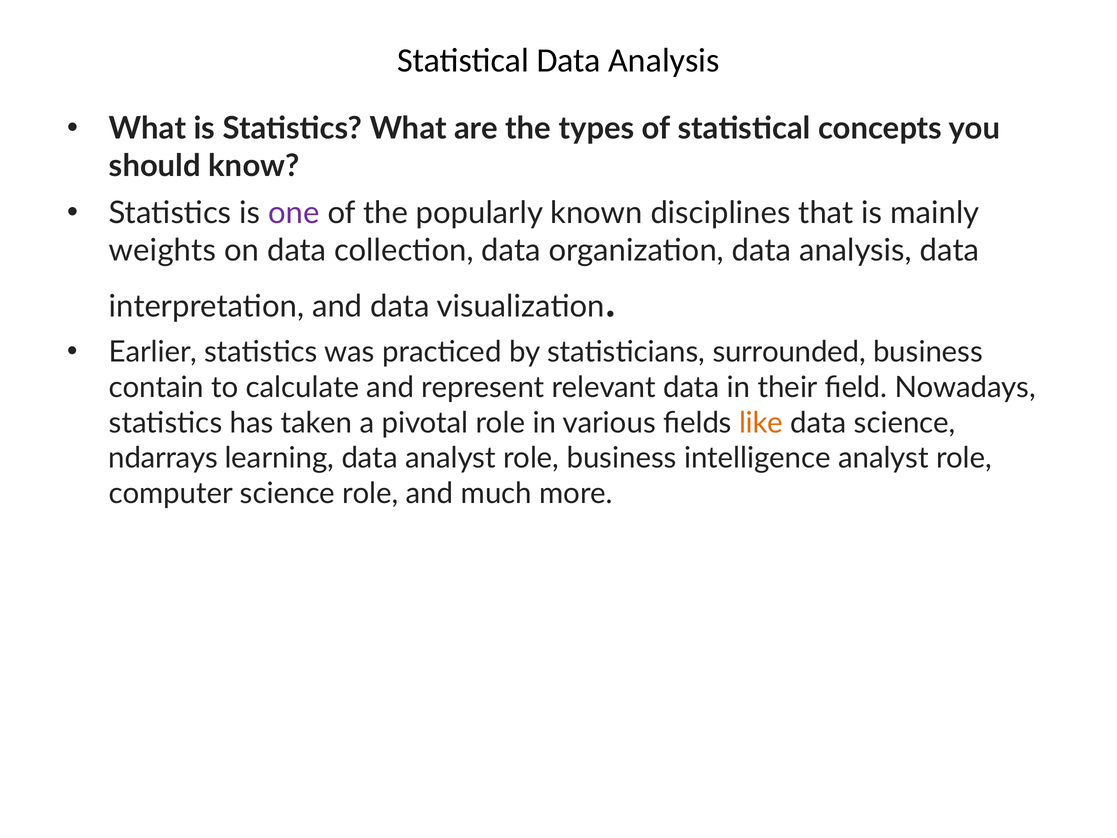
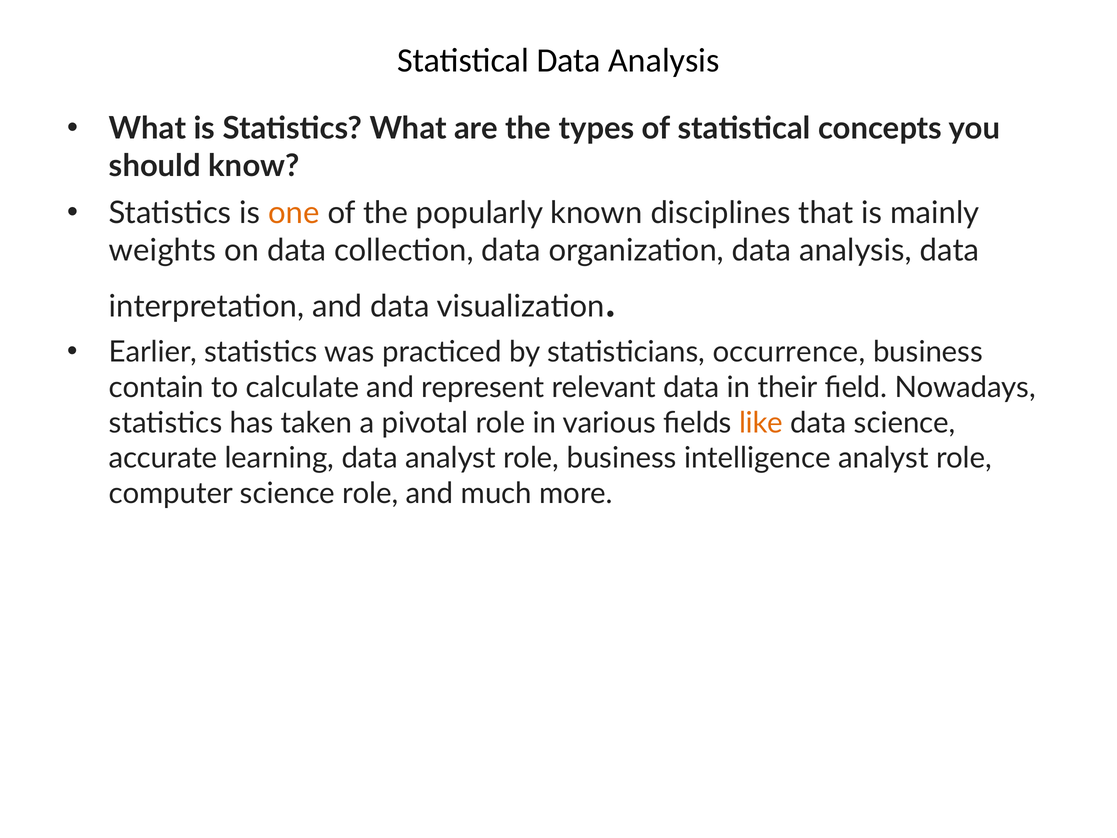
one colour: purple -> orange (294, 213)
surrounded: surrounded -> occurrence (789, 352)
ndarrays: ndarrays -> accurate (163, 458)
